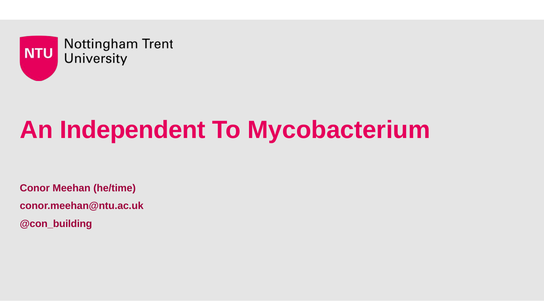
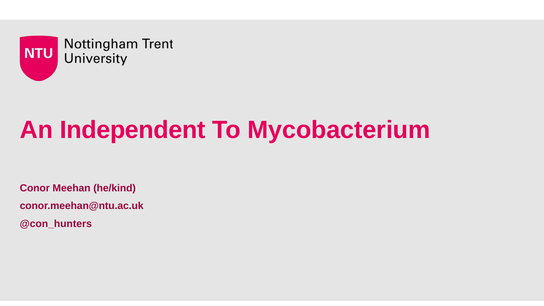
he/time: he/time -> he/kind (115, 188)
@con_building: @con_building -> @con_hunters (56, 224)
